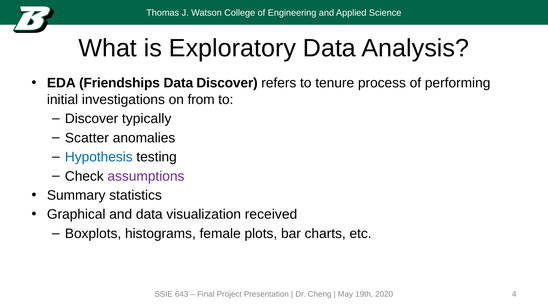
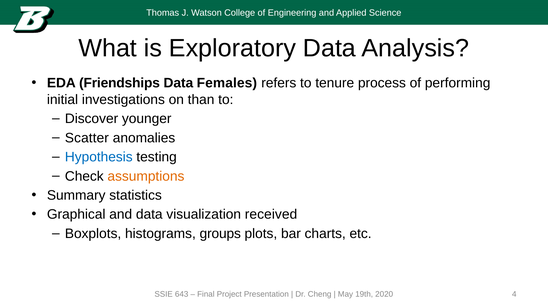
Data Discover: Discover -> Females (227, 83)
from: from -> than (201, 100)
typically: typically -> younger (147, 119)
assumptions colour: purple -> orange (146, 176)
female: female -> groups (220, 234)
